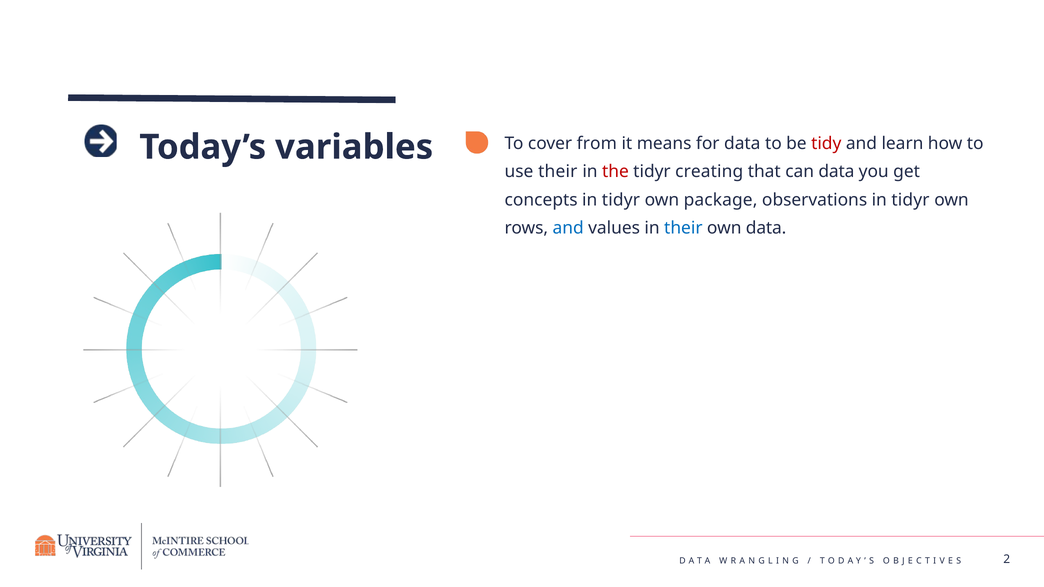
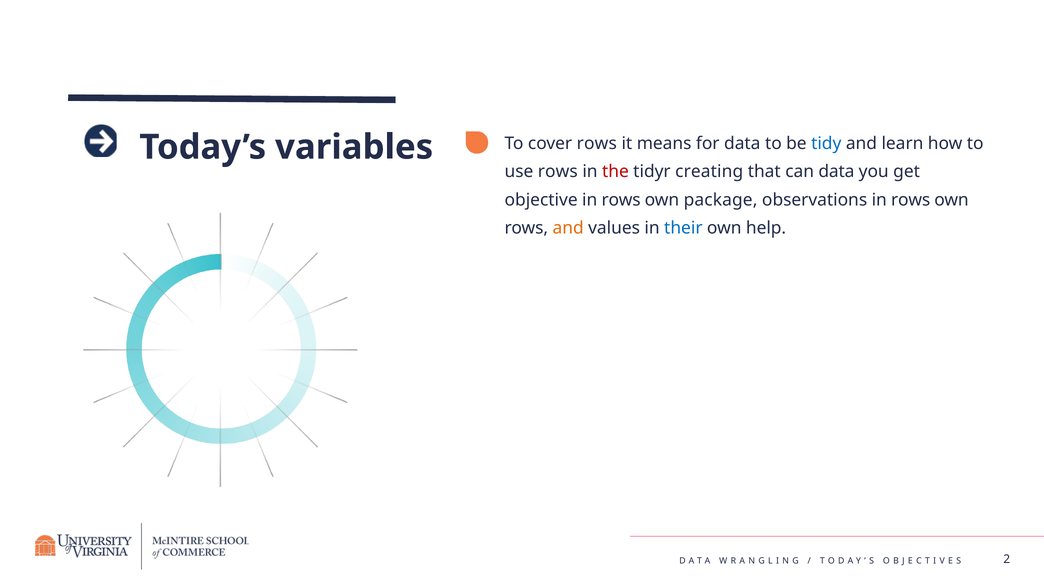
cover from: from -> rows (597, 144)
tidy colour: red -> blue (826, 144)
use their: their -> rows (558, 172)
concepts: concepts -> objective (541, 200)
tidyr: tidyr -> rows (621, 200)
observations in tidyr: tidyr -> rows (911, 200)
and colour: blue -> orange (568, 228)
own data: data -> help (766, 228)
